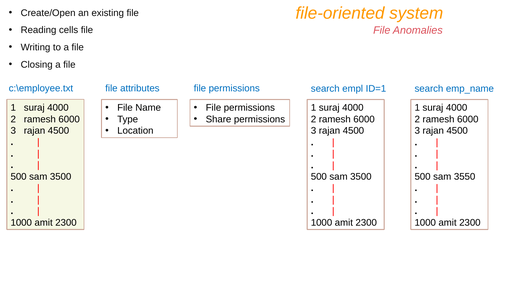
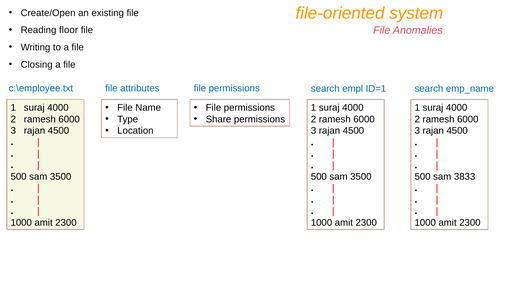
cells: cells -> floor (69, 30)
3550: 3550 -> 3833 (465, 177)
